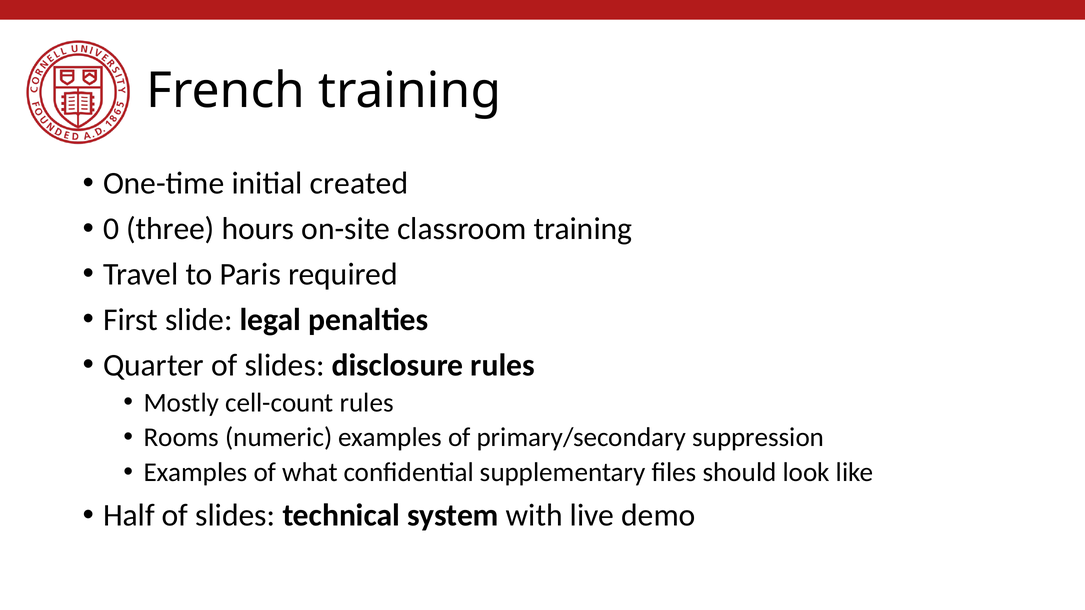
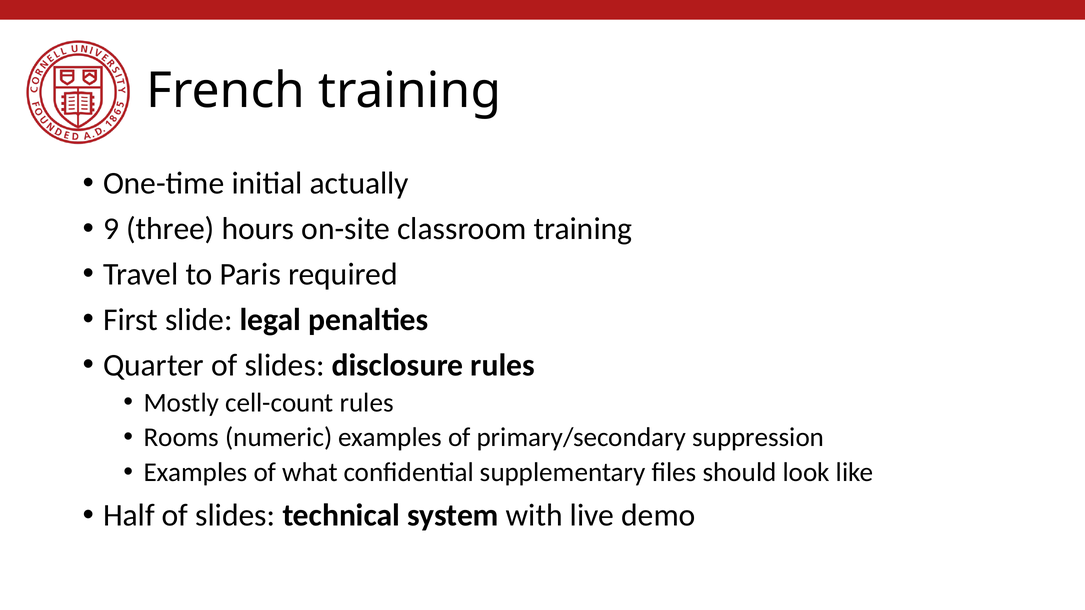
created: created -> actually (359, 183)
0: 0 -> 9 (111, 229)
